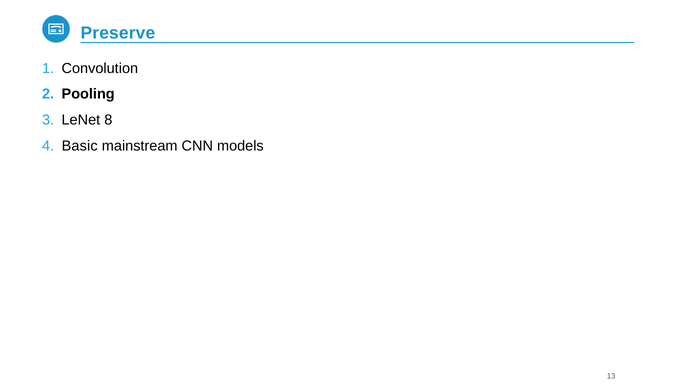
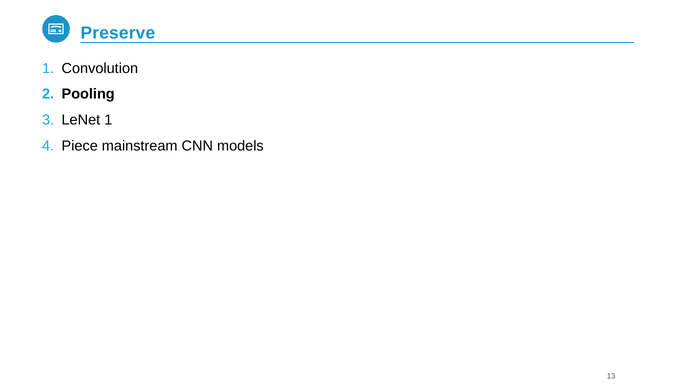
LeNet 8: 8 -> 1 (108, 120)
Basic: Basic -> Piece (80, 146)
